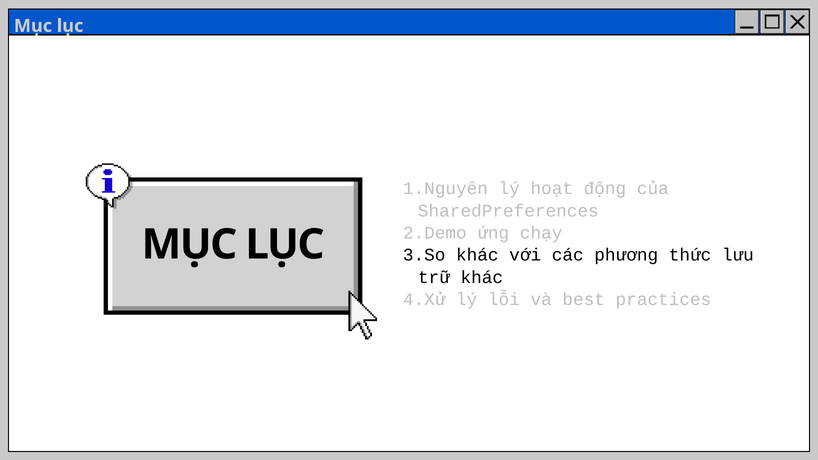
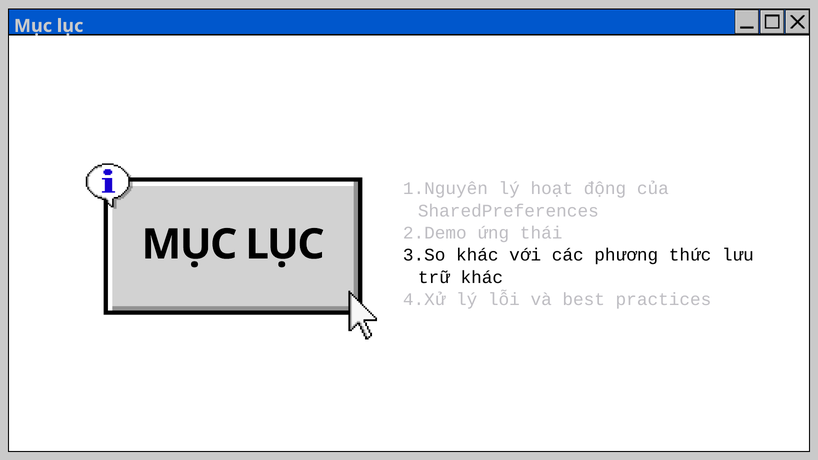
chạy: chạy -> thái (541, 233)
